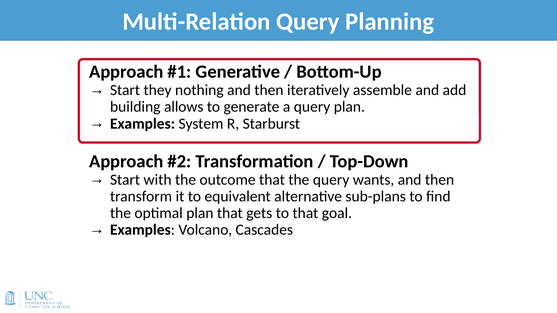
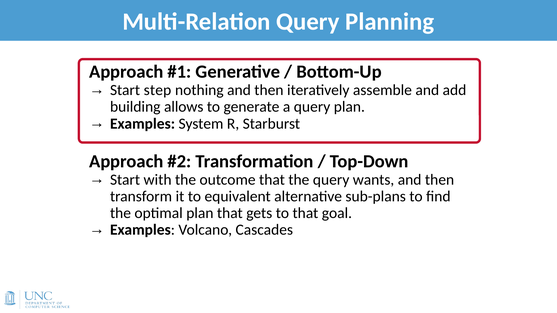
they: they -> step (157, 90)
